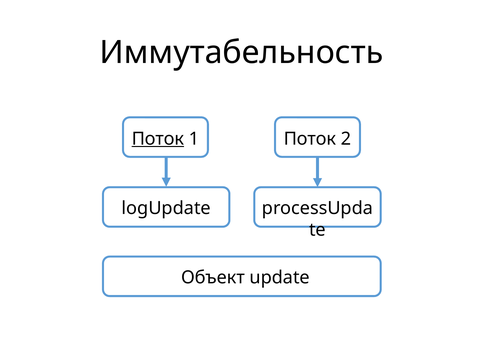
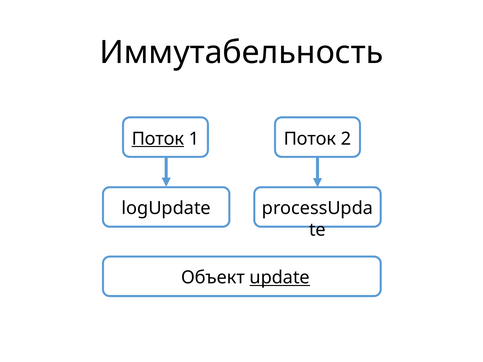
update underline: none -> present (280, 278)
